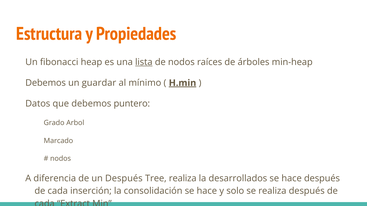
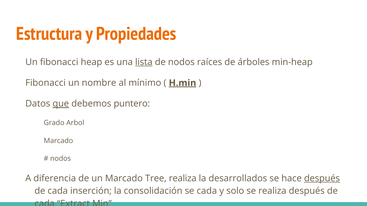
Debemos: Debemos -> Fibonacci (46, 83)
guardar: guardar -> nombre (99, 83)
que underline: none -> present (61, 104)
un Después: Después -> Marcado (124, 179)
después underline: none -> present (322, 179)
consolidación se hace: hace -> cada (207, 191)
